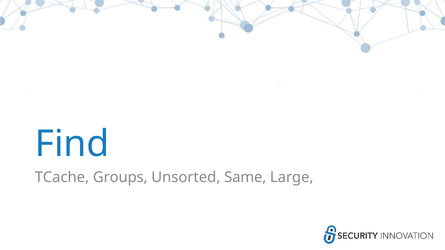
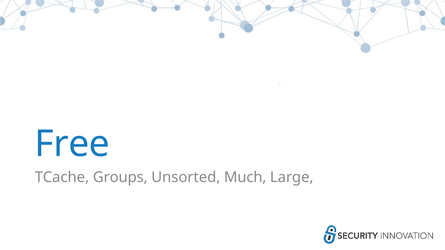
Find: Find -> Free (72, 144)
Same: Same -> Much (245, 178)
